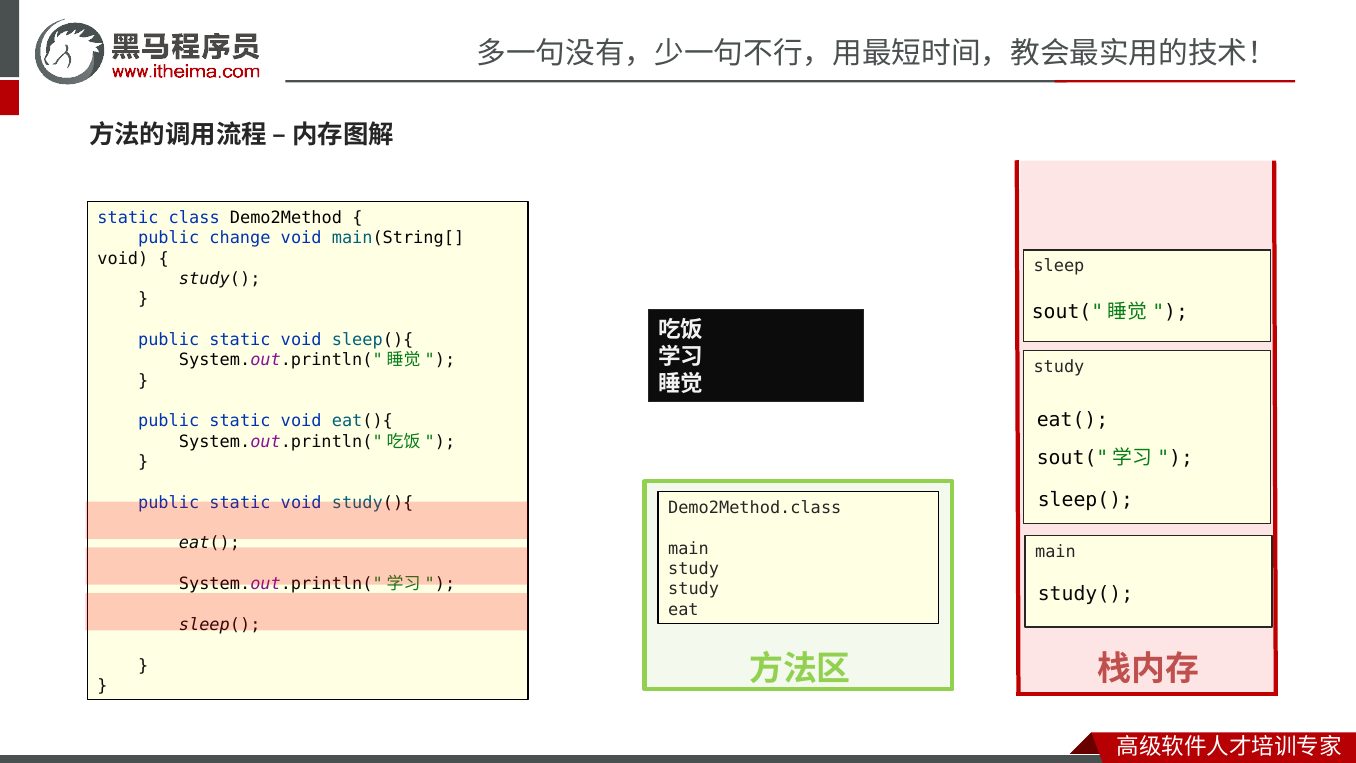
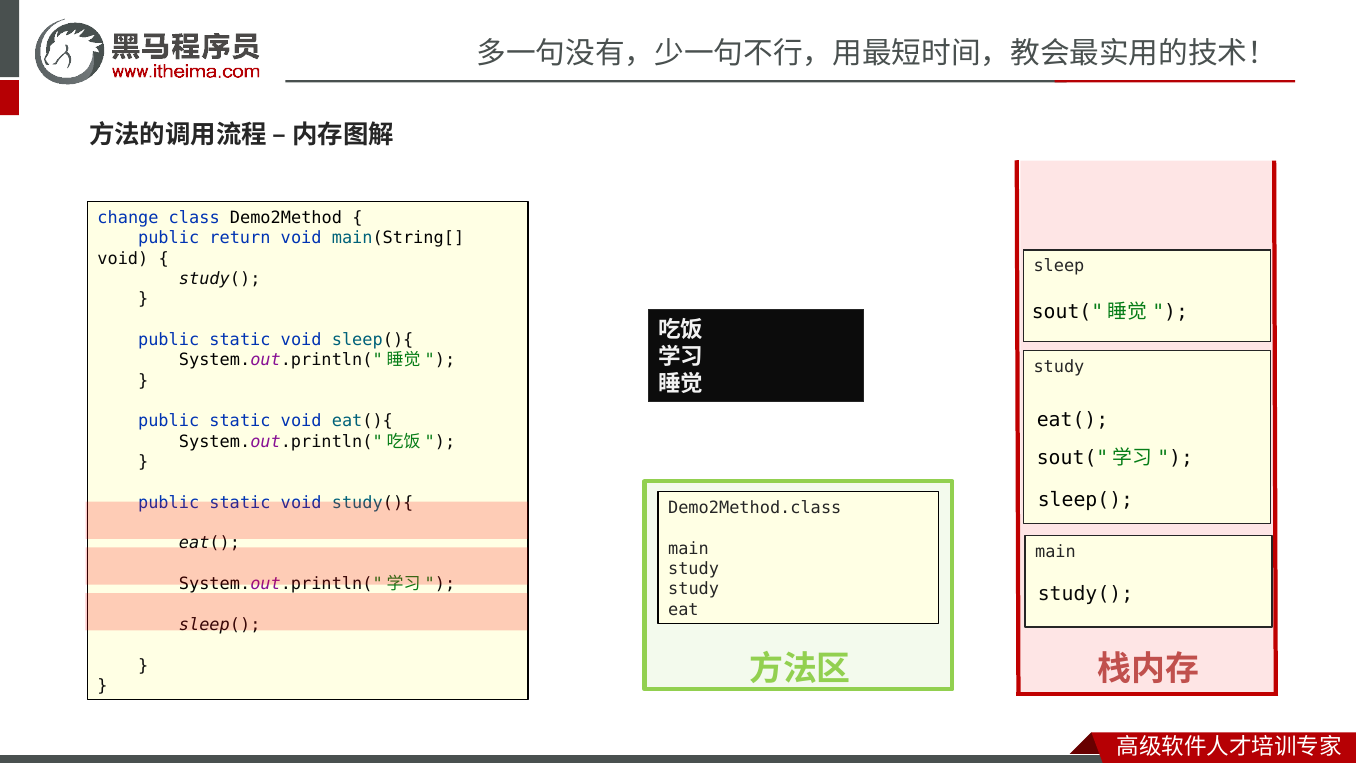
static: static -> change (128, 218)
change: change -> return (240, 238)
